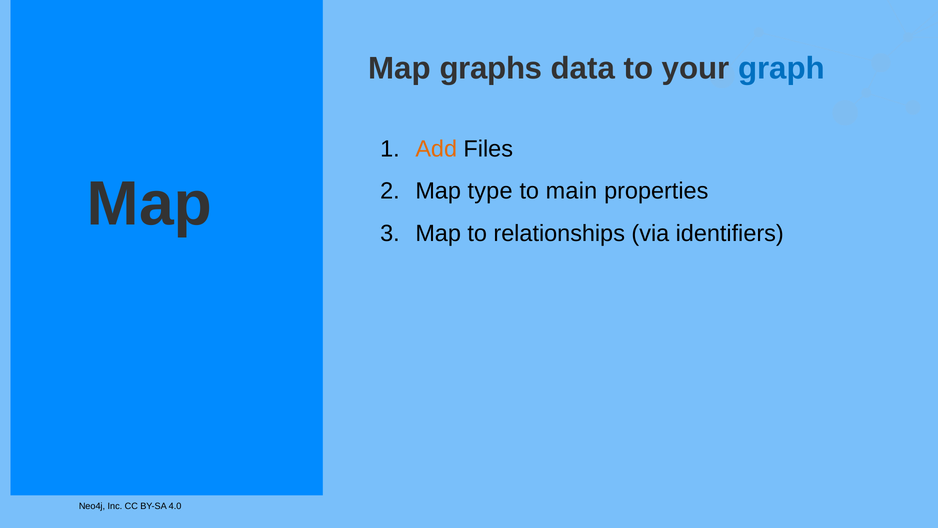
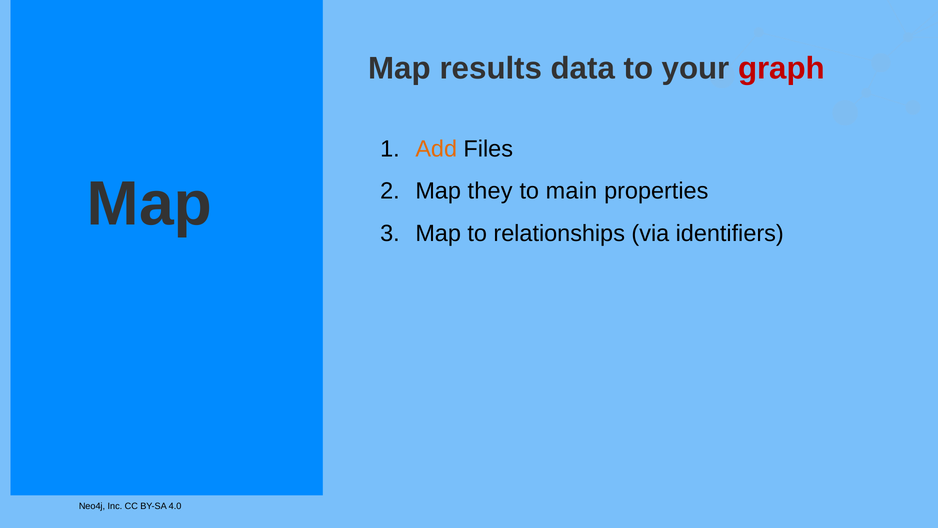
graphs: graphs -> results (491, 68)
graph colour: blue -> red (782, 68)
type: type -> they (490, 191)
